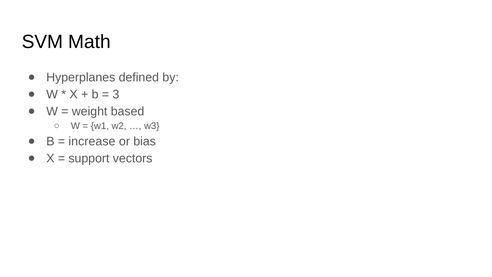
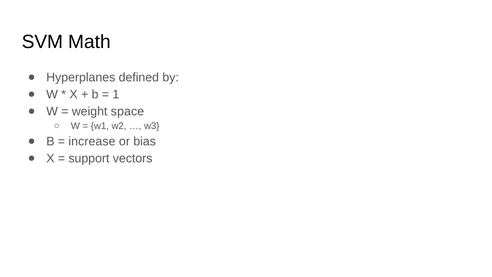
3: 3 -> 1 (116, 94)
based: based -> space (127, 111)
